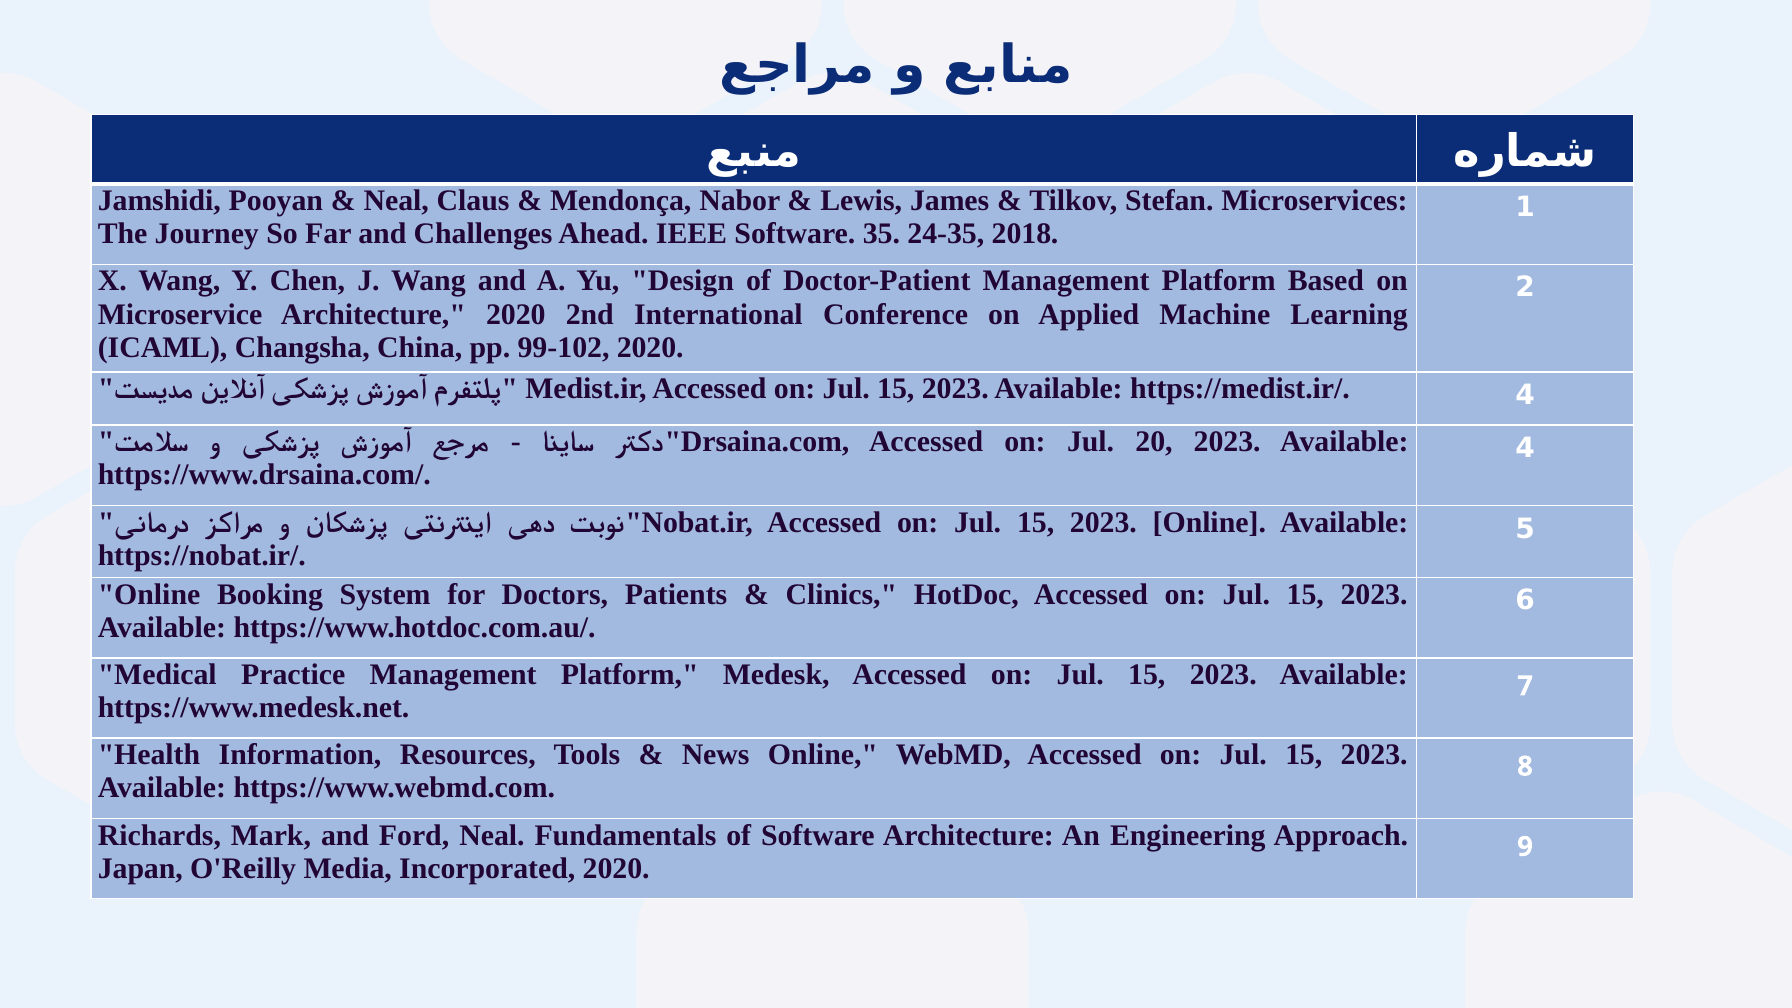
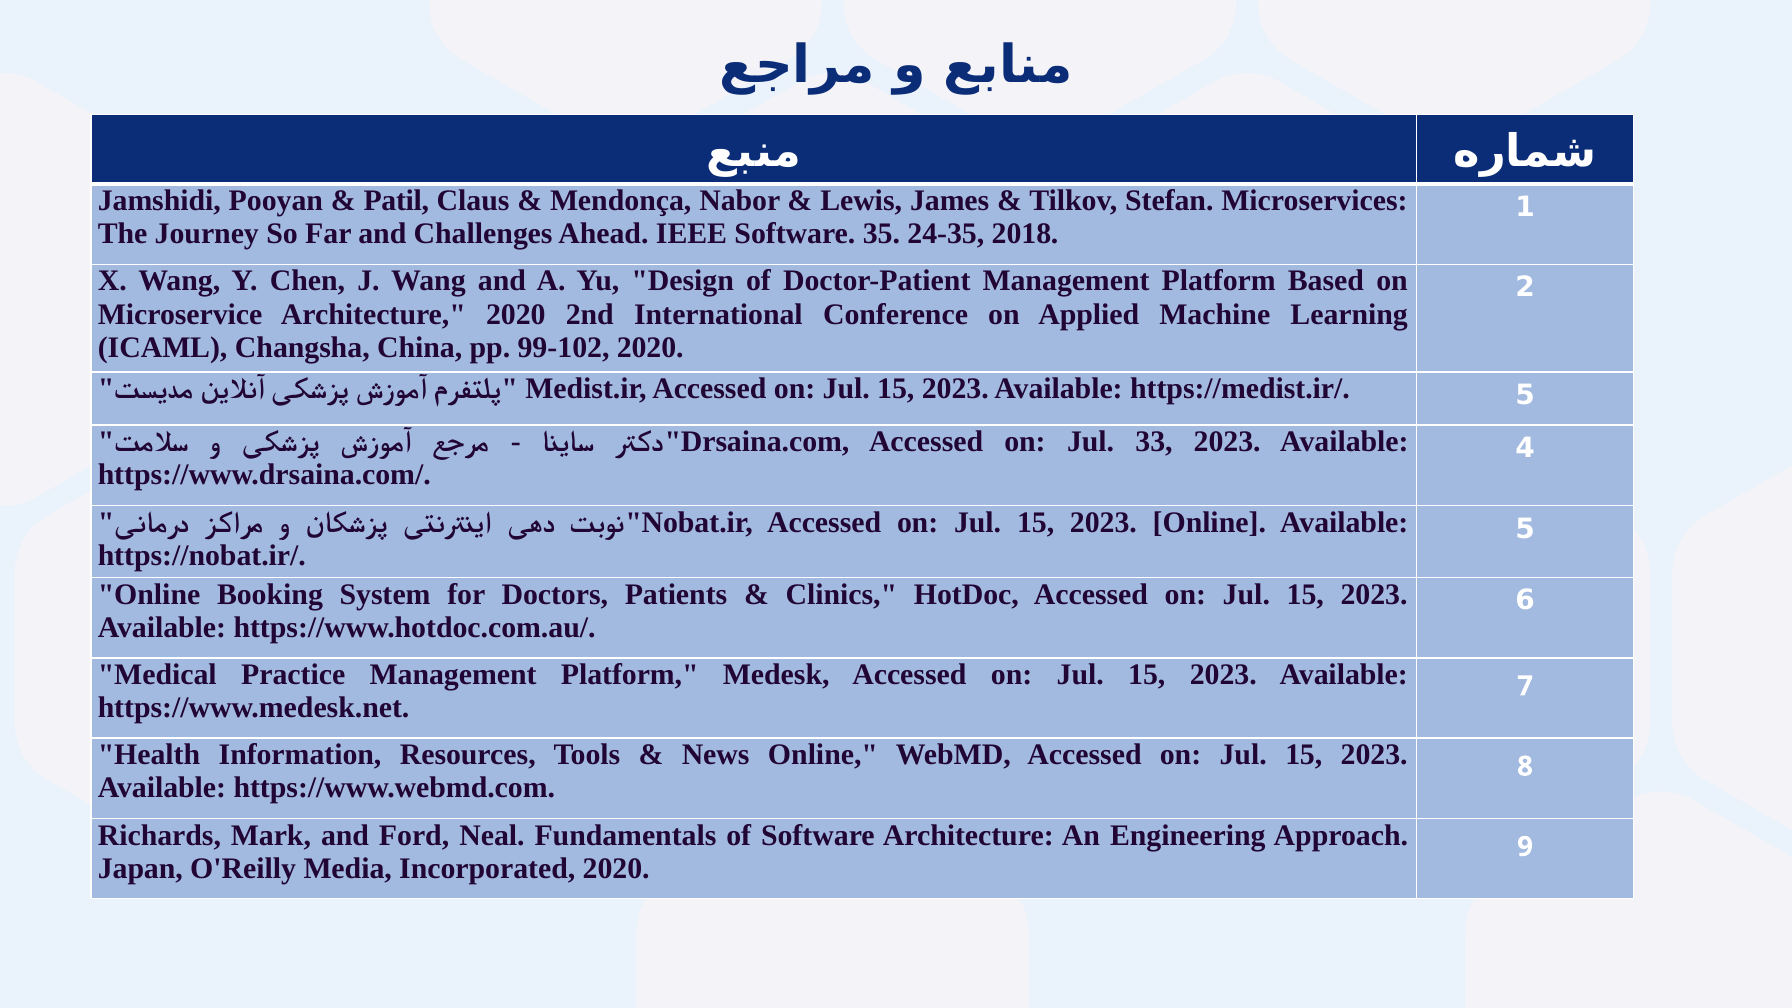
Neal: Neal -> Patil (396, 201)
https://medist.ir/ 4: 4 -> 5 (1525, 395)
20: 20 -> 33 (1154, 442)
